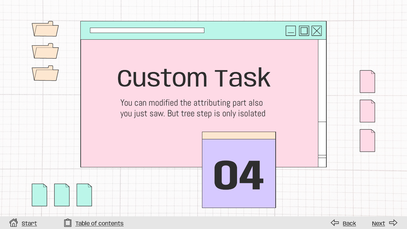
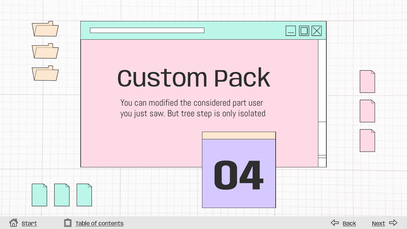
Task: Task -> Pack (243, 78)
attributing: attributing -> considered (212, 103)
also: also -> user (256, 103)
